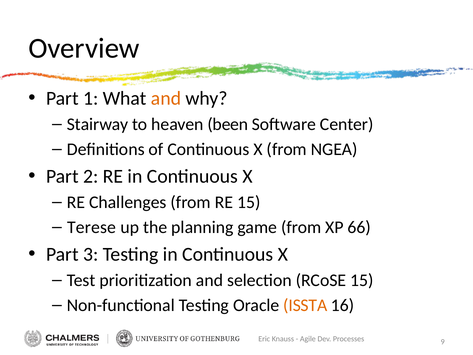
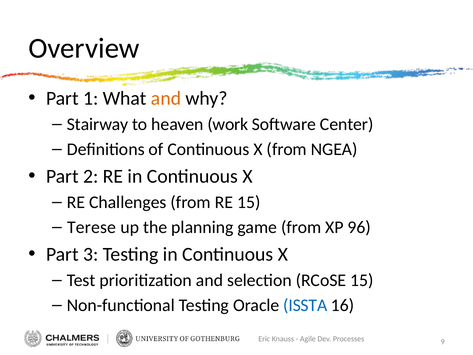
been: been -> work (228, 124)
66: 66 -> 96 (359, 227)
ISSTA colour: orange -> blue (305, 305)
